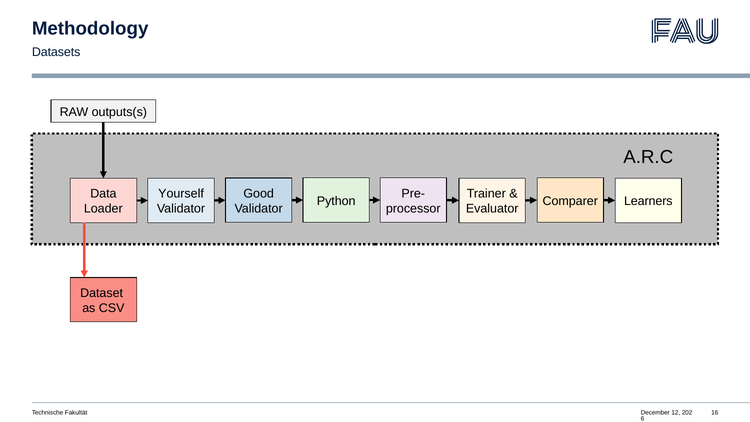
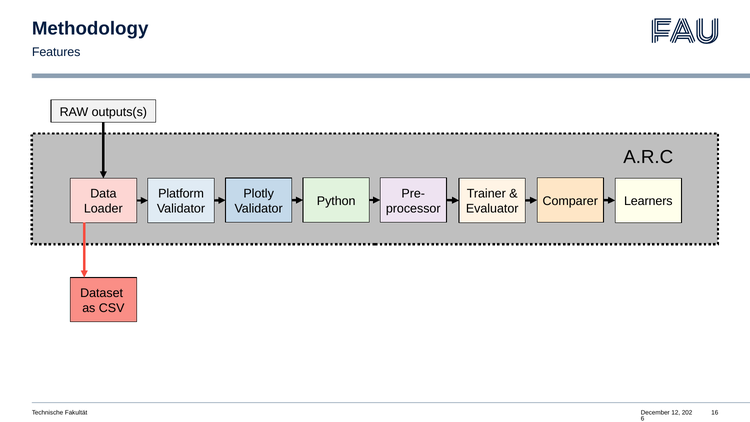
Datasets: Datasets -> Features (56, 52)
Good: Good -> Plotly (259, 194)
Yourself: Yourself -> Platform (181, 194)
